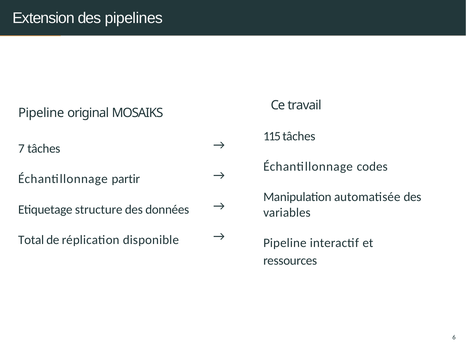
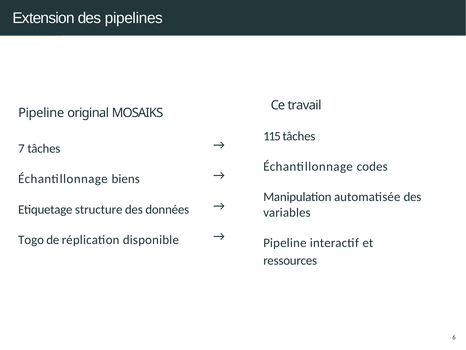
partir: partir -> biens (126, 179)
Total: Total -> Togo (31, 240)
